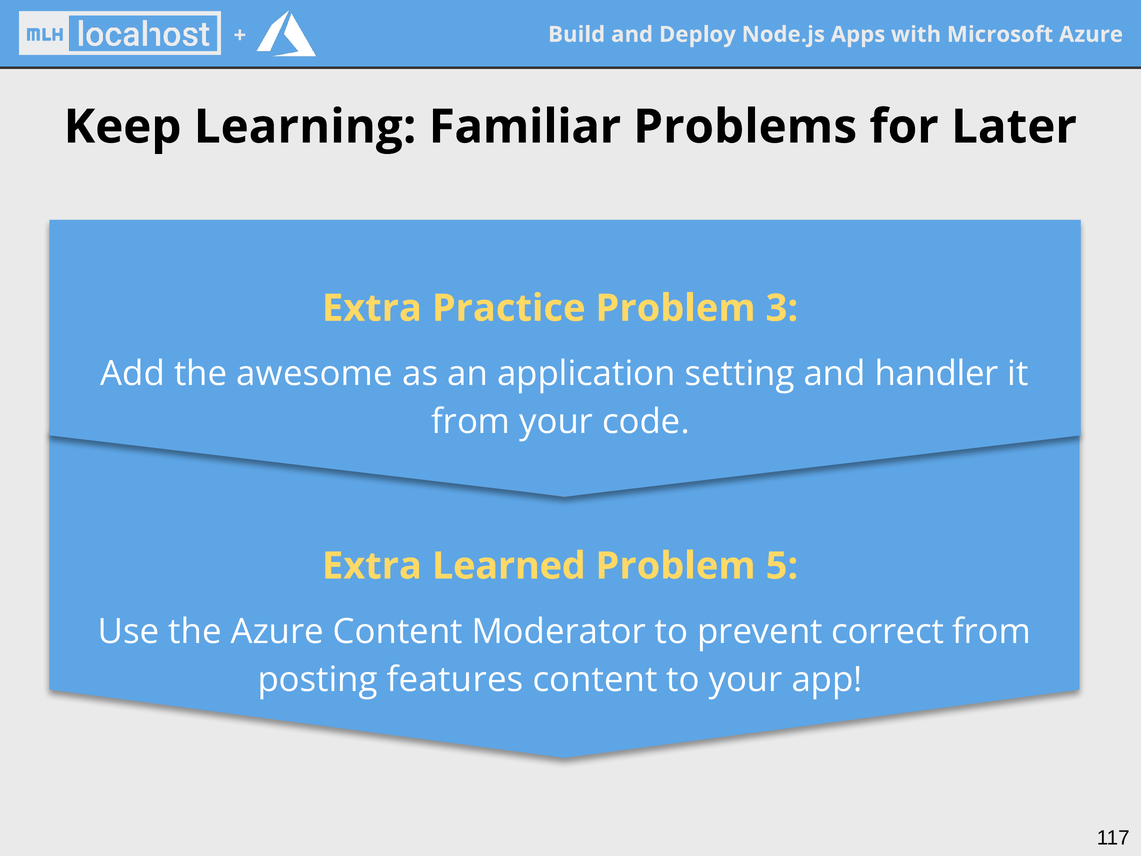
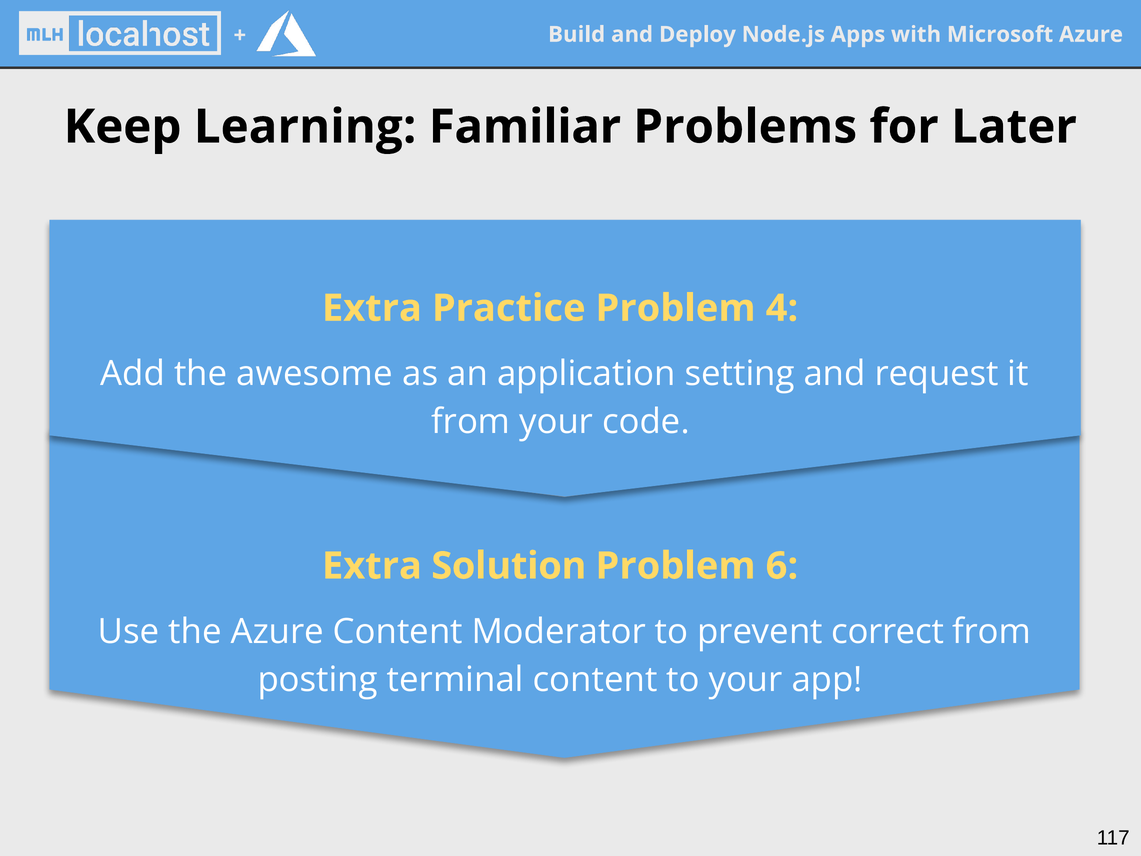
3: 3 -> 4 (782, 308)
handler: handler -> request (937, 374)
Learned: Learned -> Solution (509, 566)
5: 5 -> 6 (782, 566)
features: features -> terminal (455, 680)
